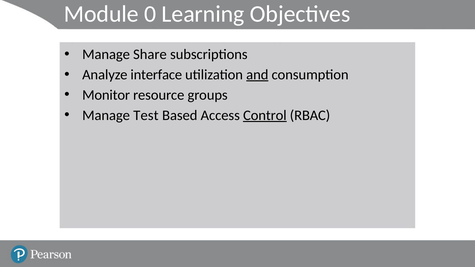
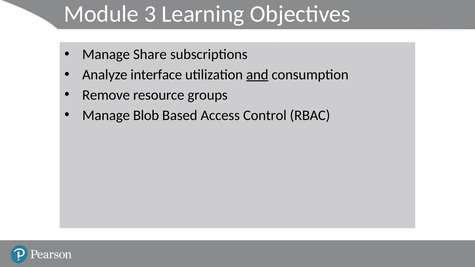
0: 0 -> 3 (150, 14)
Monitor: Monitor -> Remove (106, 95)
Test: Test -> Blob (146, 115)
Control underline: present -> none (265, 115)
